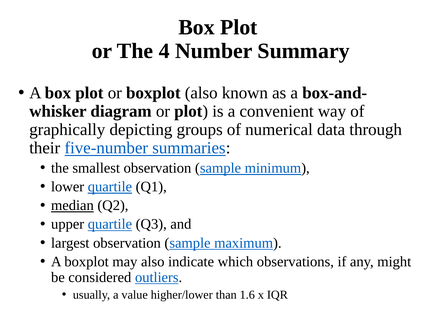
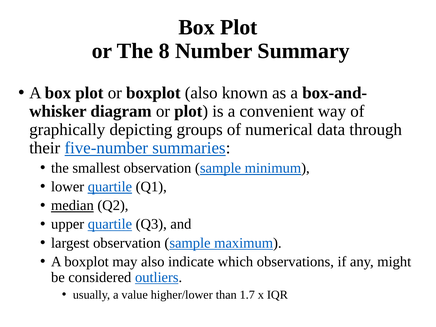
4: 4 -> 8 (164, 51)
1.6: 1.6 -> 1.7 (247, 295)
